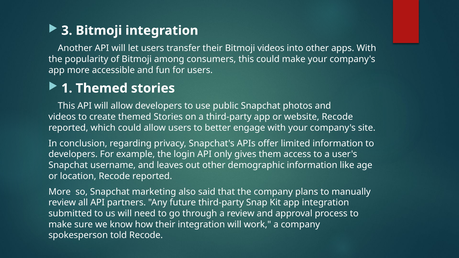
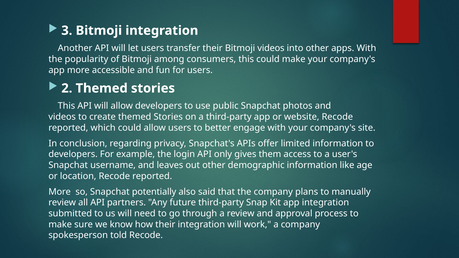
1: 1 -> 2 (67, 88)
marketing: marketing -> potentially (154, 192)
